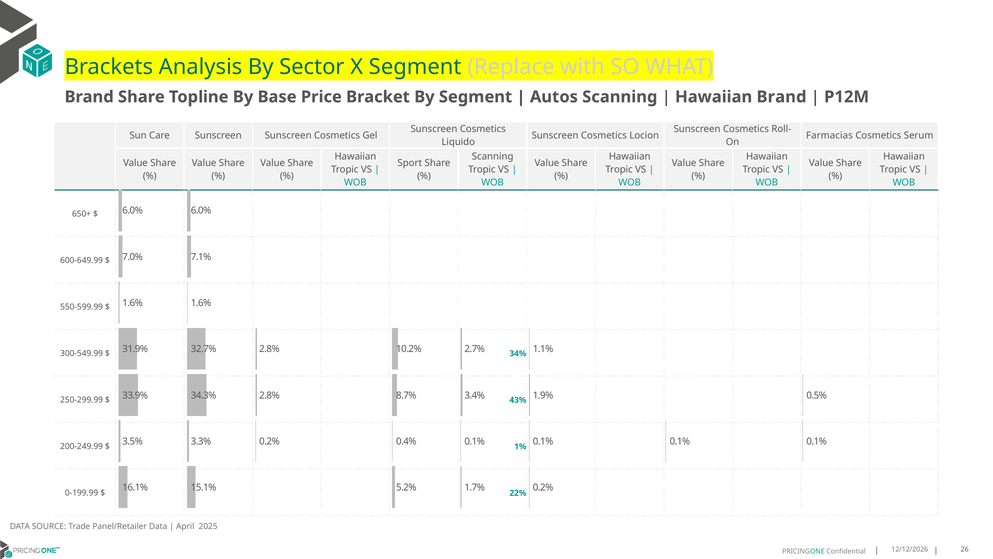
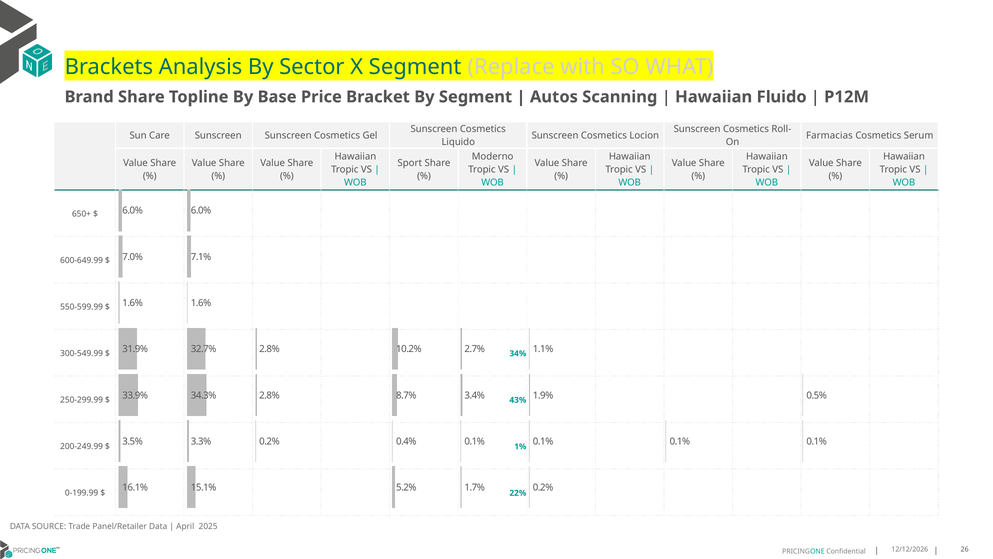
Hawaiian Brand: Brand -> Fluido (782, 97)
Scanning: Scanning -> Moderno (493, 157)
